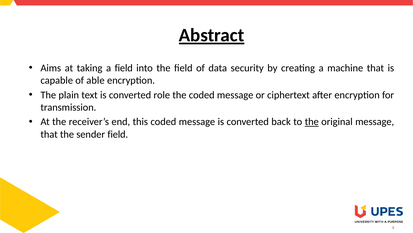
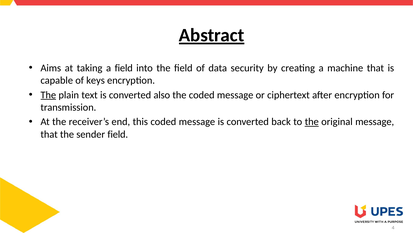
able: able -> keys (96, 80)
The underline: none -> present (48, 95)
role: role -> also (162, 95)
